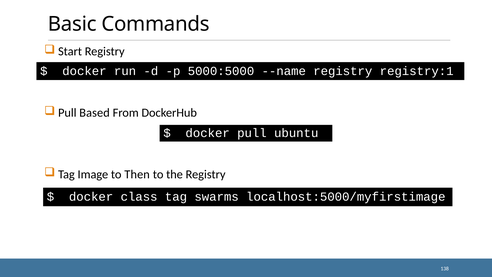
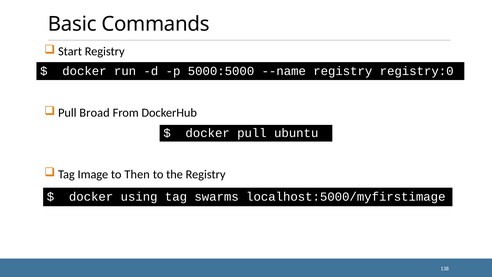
registry:1: registry:1 -> registry:0 (417, 71)
Based: Based -> Broad (95, 113)
class: class -> using (139, 197)
